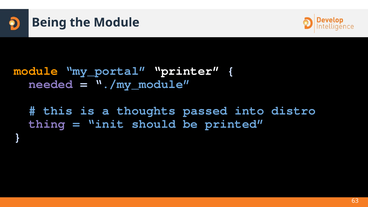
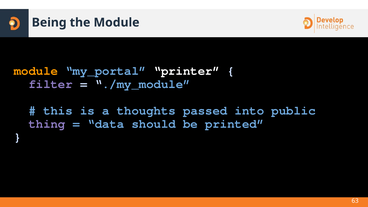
needed: needed -> filter (51, 84)
distro: distro -> public (294, 111)
init: init -> data (106, 124)
